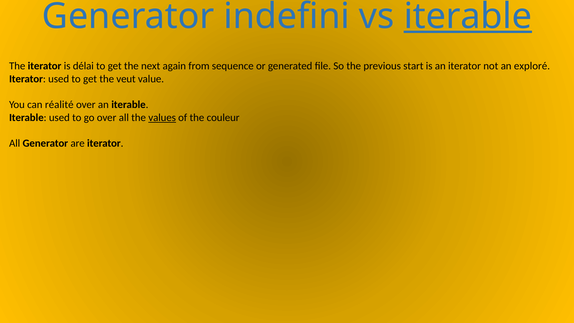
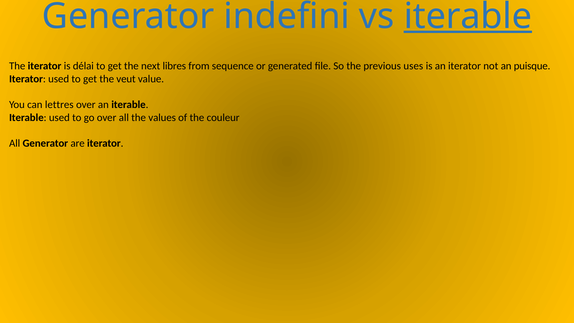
again: again -> libres (174, 66)
start: start -> uses (413, 66)
exploré: exploré -> puisque (532, 66)
réalité: réalité -> lettres (59, 105)
values underline: present -> none (162, 118)
